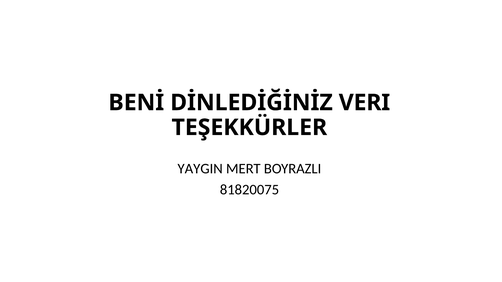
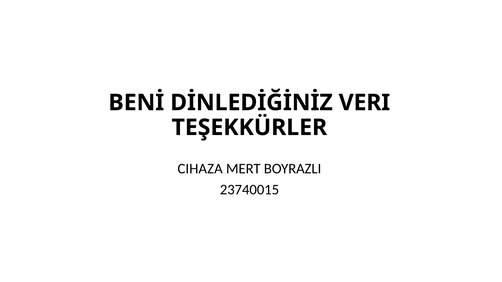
YAYGIN: YAYGIN -> CIHAZA (200, 169)
81820075: 81820075 -> 23740015 (249, 190)
